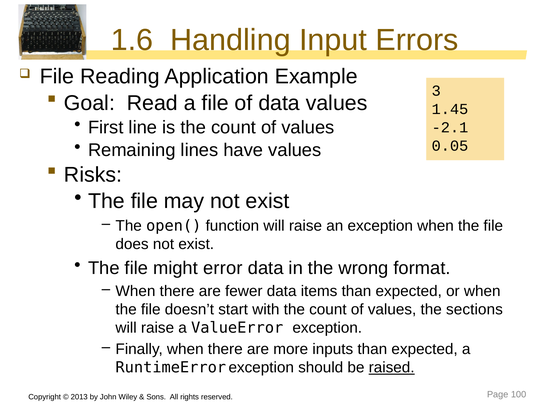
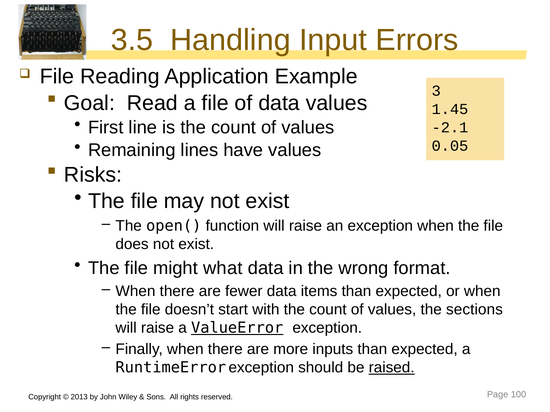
1.6: 1.6 -> 3.5 (132, 40)
error: error -> what (223, 269)
ValueError underline: none -> present (237, 328)
